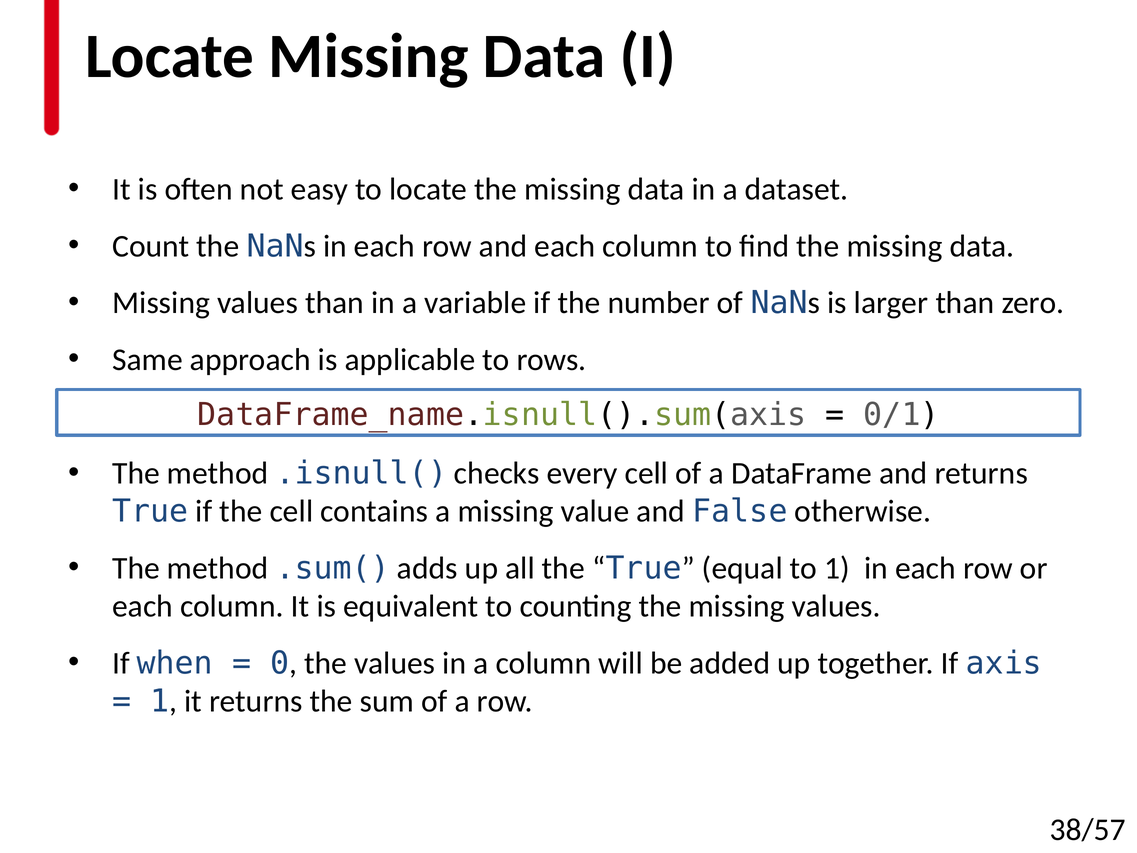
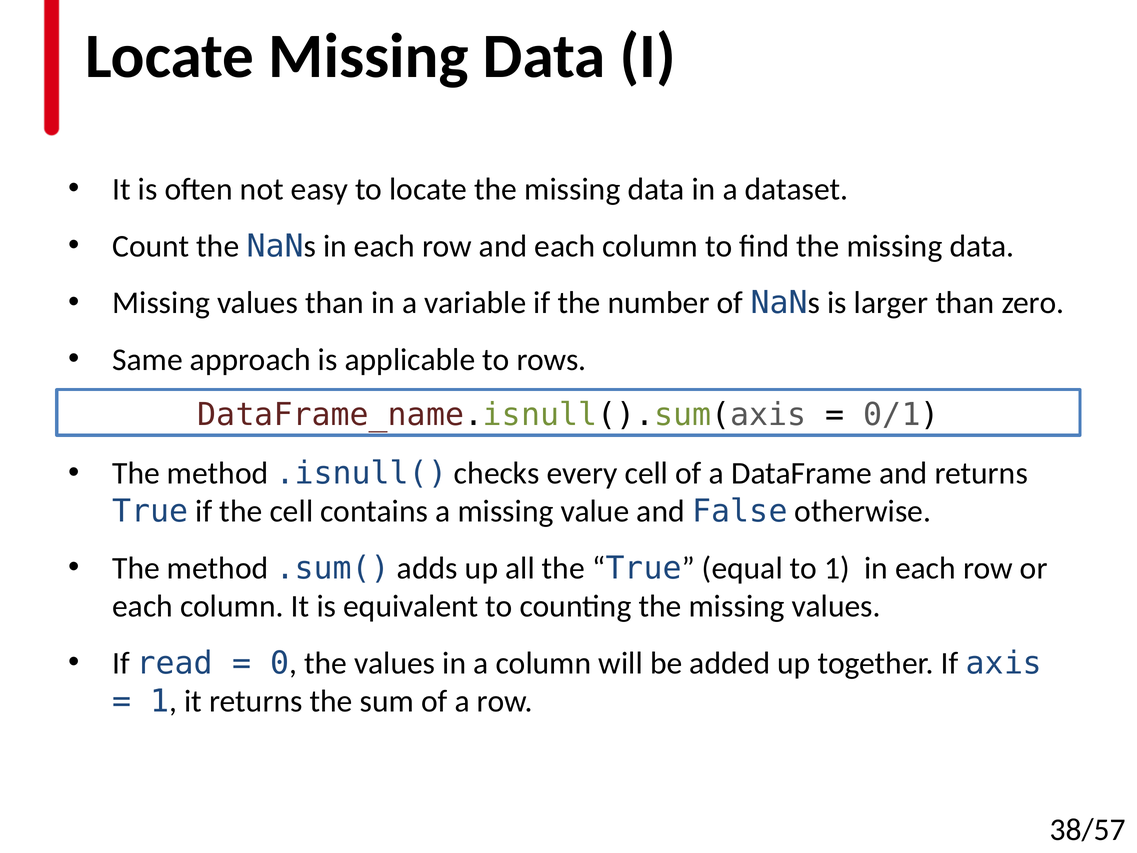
when: when -> read (175, 663)
